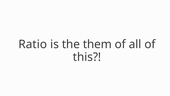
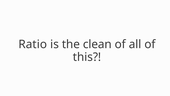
them: them -> clean (97, 44)
